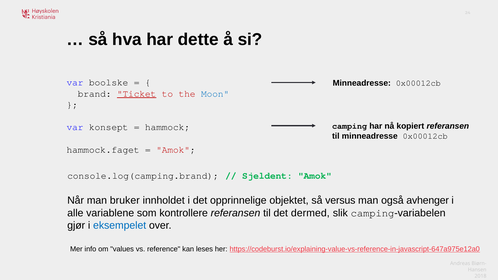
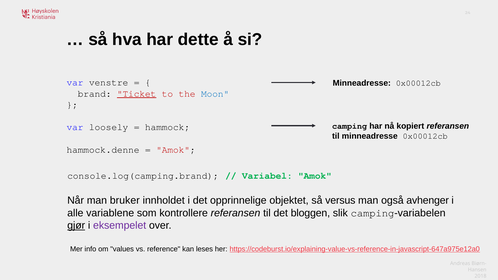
boolske: boolske -> venstre (109, 82)
konsept: konsept -> loosely (109, 127)
hammock.faget: hammock.faget -> hammock.denne (103, 150)
Sjeldent: Sjeldent -> Variabel (267, 176)
dermed: dermed -> bloggen (310, 213)
gjør underline: none -> present (76, 226)
eksempelet colour: blue -> purple (120, 226)
